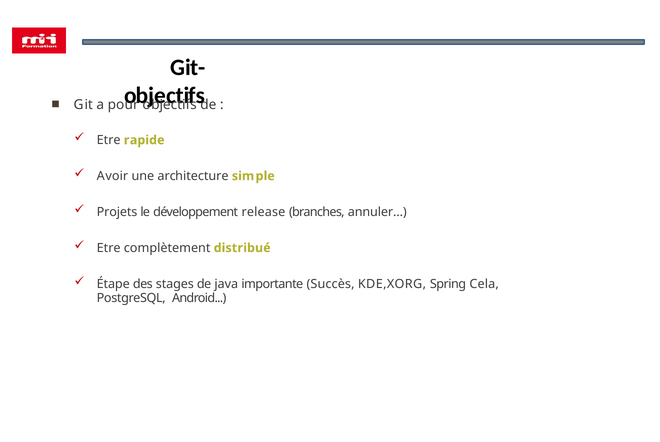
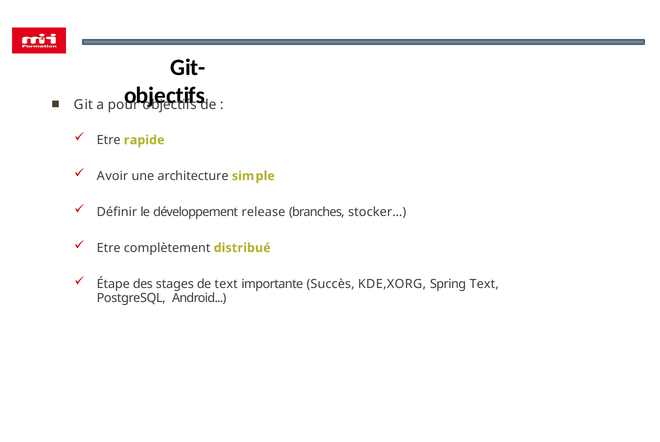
Projets: Projets -> Définir (117, 212)
annuler…: annuler… -> stocker… (377, 212)
de java: java -> text (226, 284)
Spring Cela: Cela -> Text (484, 284)
